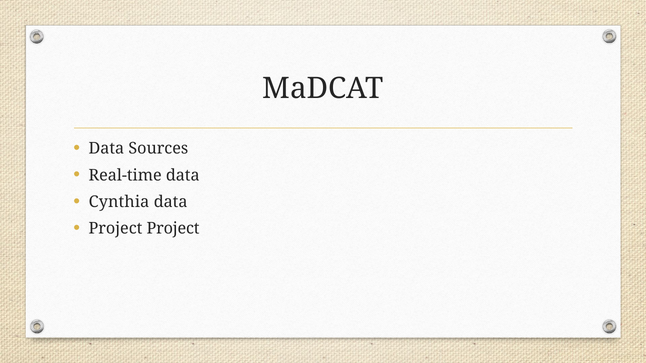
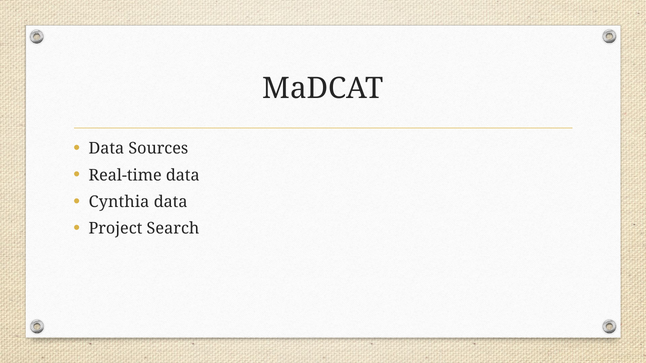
Project Project: Project -> Search (173, 229)
